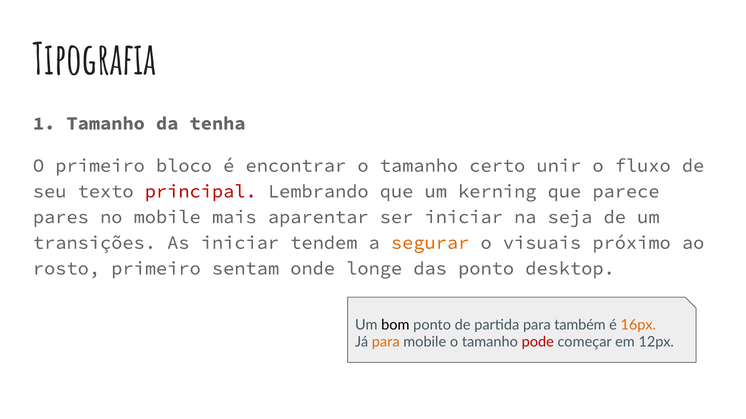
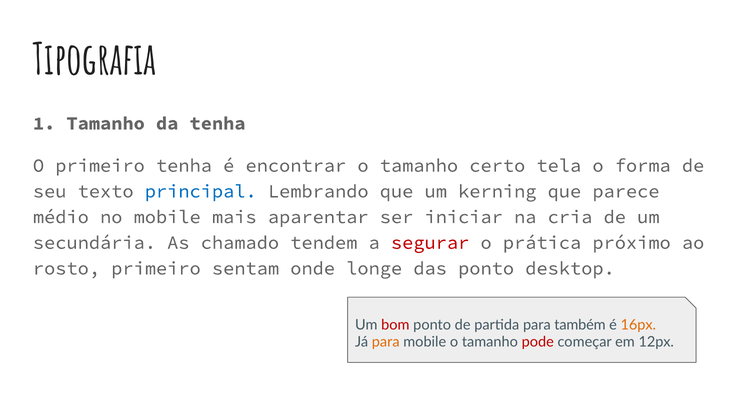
primeiro bloco: bloco -> tenha (184, 166)
unir: unir -> tela (559, 166)
fluxo: fluxo -> forma (643, 166)
principal colour: red -> blue (201, 192)
pares: pares -> médio (61, 217)
seja: seja -> cria (570, 217)
transições: transições -> secundária (94, 243)
As iniciar: iniciar -> chamado (240, 243)
segurar colour: orange -> red (430, 243)
visuais: visuais -> prática (542, 243)
bom colour: black -> red (395, 325)
